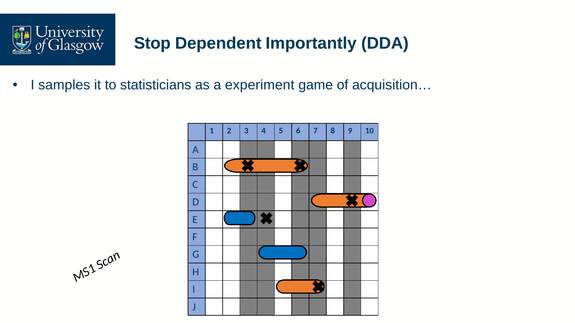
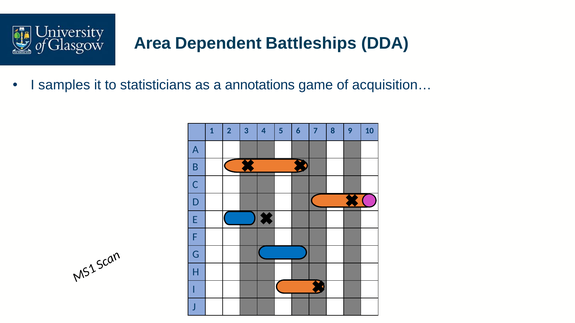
Stop: Stop -> Area (152, 43)
Importantly: Importantly -> Battleships (311, 43)
experiment: experiment -> annotations (260, 85)
